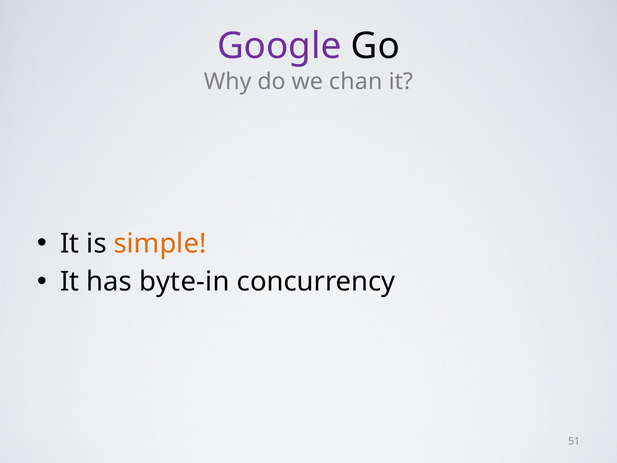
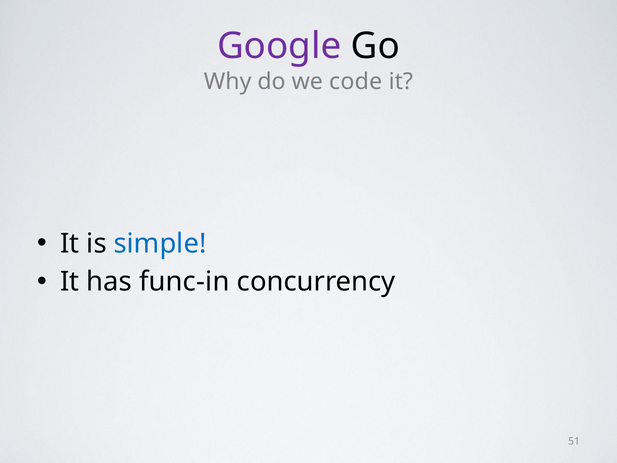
chan: chan -> code (356, 81)
simple colour: orange -> blue (160, 243)
byte-in: byte-in -> func-in (184, 282)
